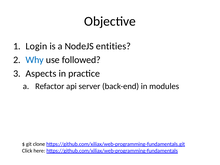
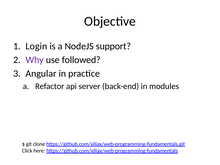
entities: entities -> support (113, 46)
Why colour: blue -> purple (35, 60)
Aspects: Aspects -> Angular (41, 74)
